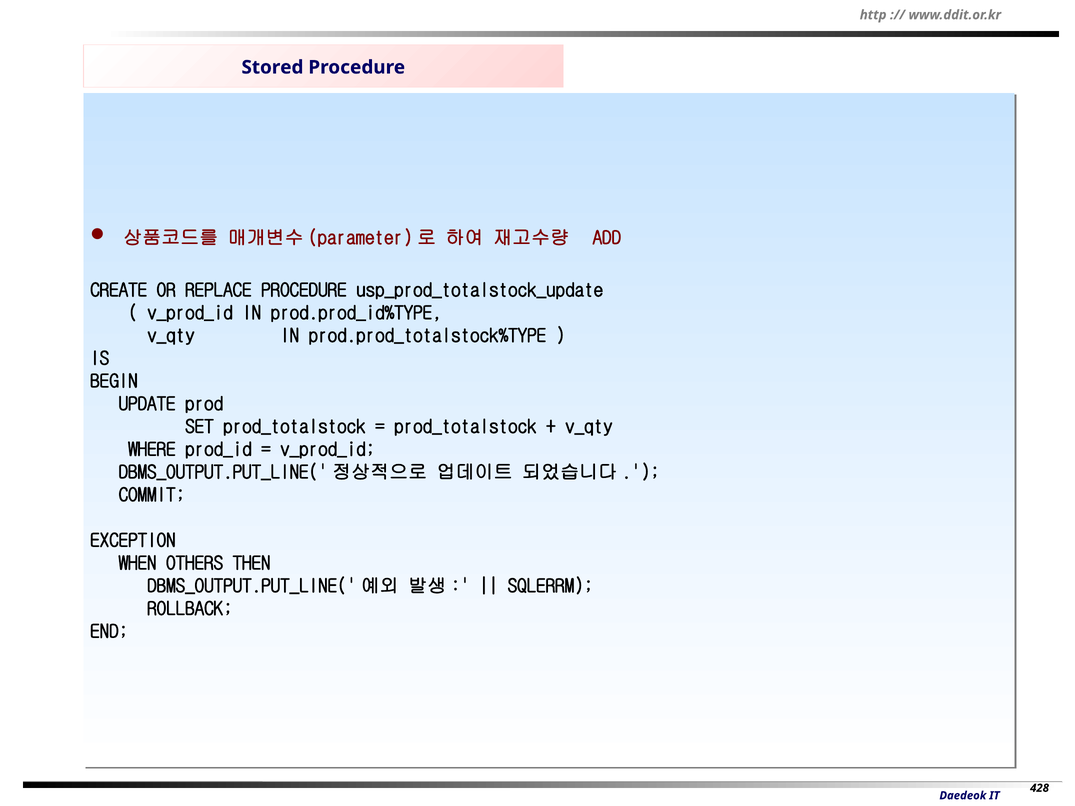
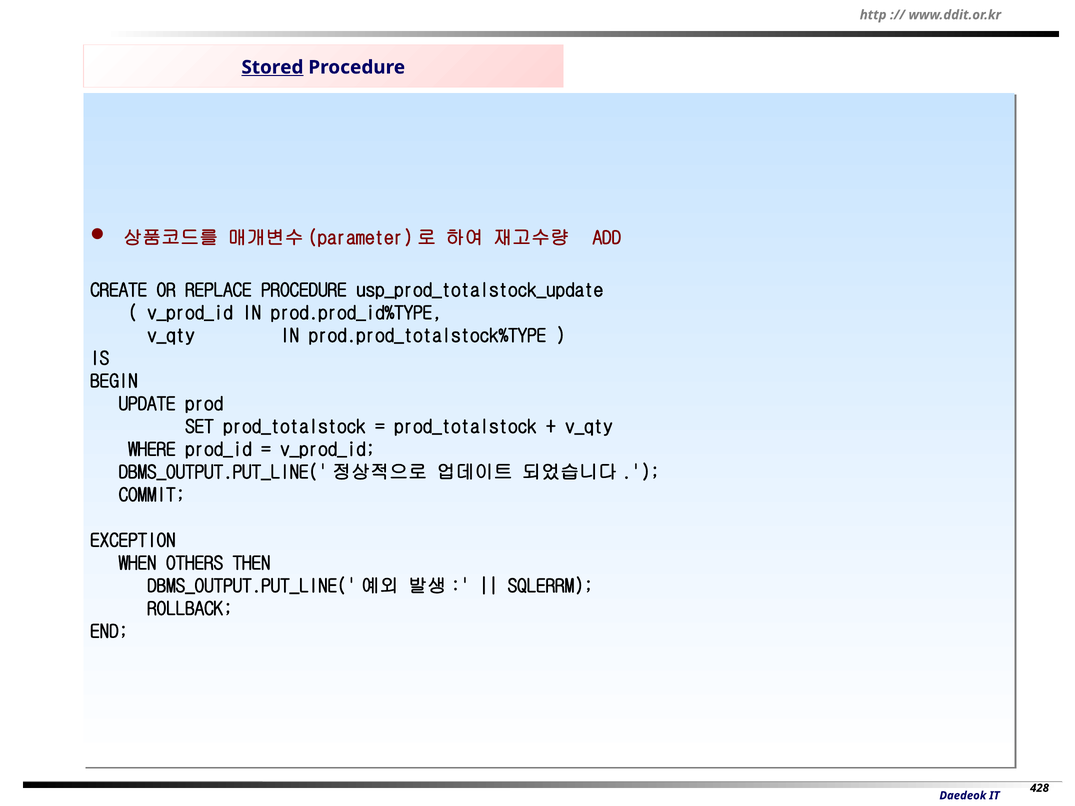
Stored underline: none -> present (272, 67)
